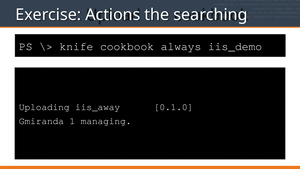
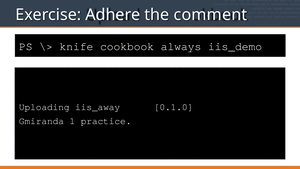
Actions: Actions -> Adhere (113, 15)
searching: searching -> comment (210, 15)
managing: managing -> practice (106, 121)
